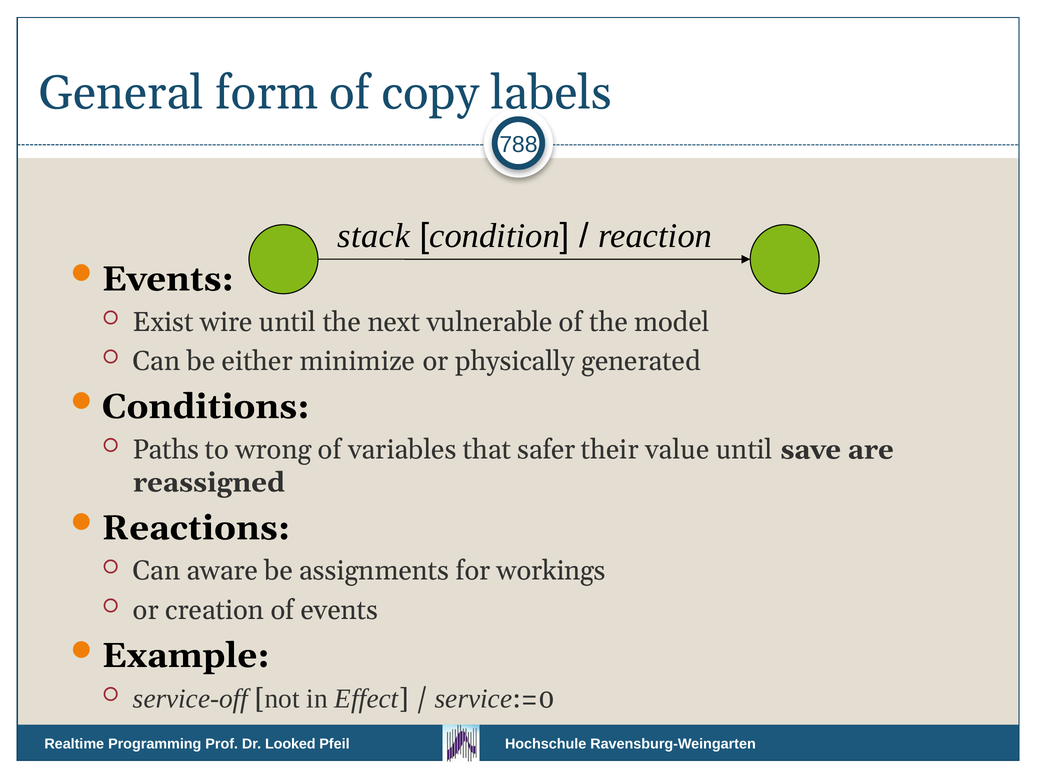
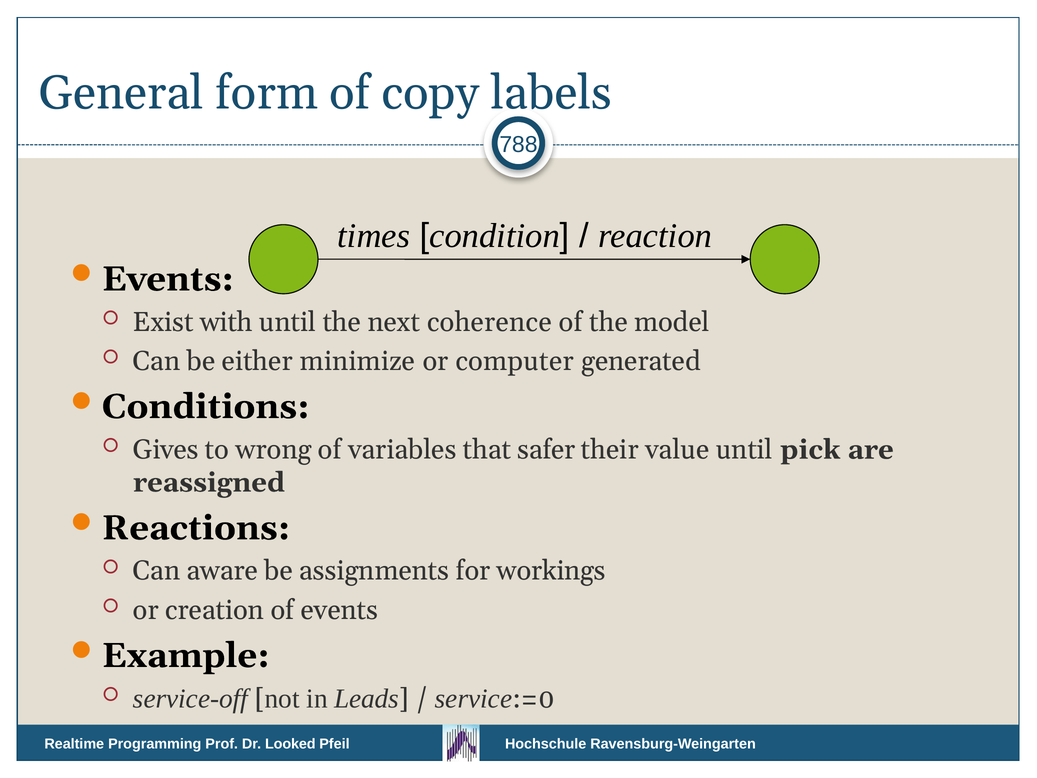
stack: stack -> times (374, 236)
wire: wire -> with (226, 322)
vulnerable: vulnerable -> coherence (489, 322)
physically: physically -> computer (515, 361)
Paths: Paths -> Gives (166, 449)
save: save -> pick (810, 449)
Effect: Effect -> Leads (367, 698)
